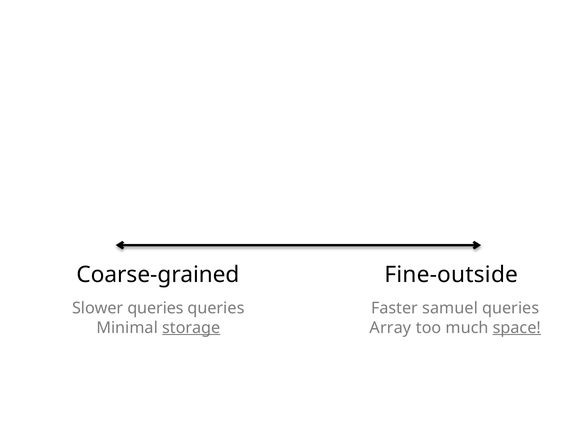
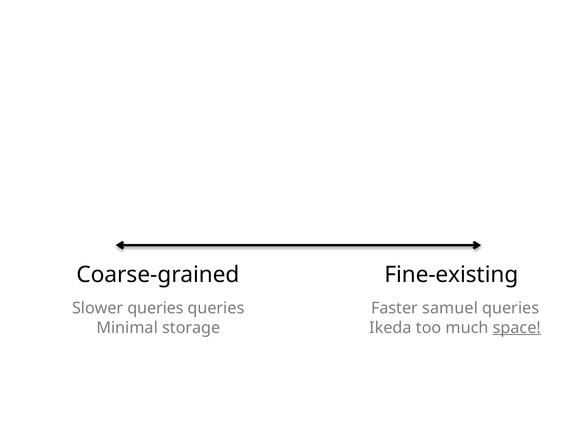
Fine-outside: Fine-outside -> Fine-existing (451, 275)
storage underline: present -> none (191, 328)
Array: Array -> Ikeda (390, 328)
